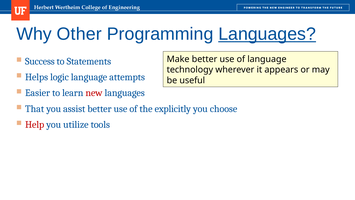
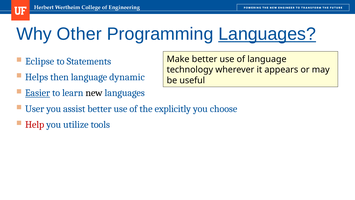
Success: Success -> Eclipse (40, 61)
logic: logic -> then (59, 77)
attempts: attempts -> dynamic (127, 77)
Easier underline: none -> present (38, 93)
new colour: red -> black (94, 93)
That: That -> User (35, 109)
